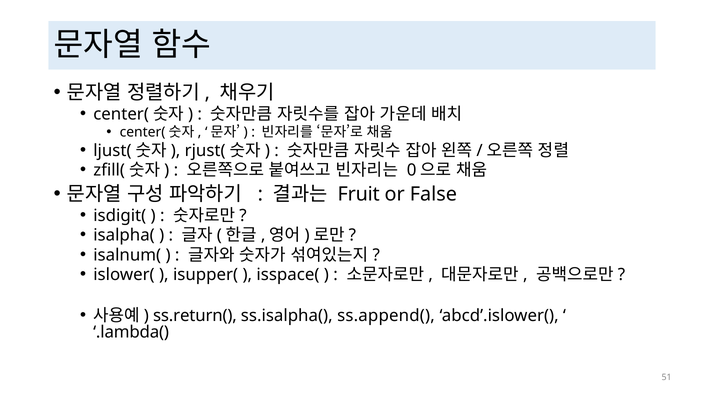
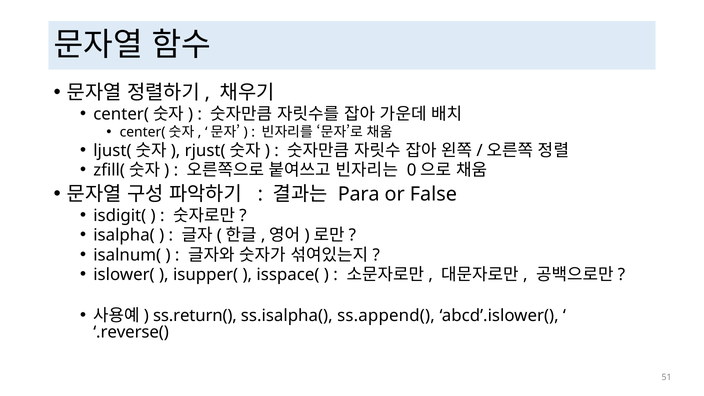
Fruit: Fruit -> Para (359, 194)
.lambda(: .lambda( -> .reverse( (131, 332)
